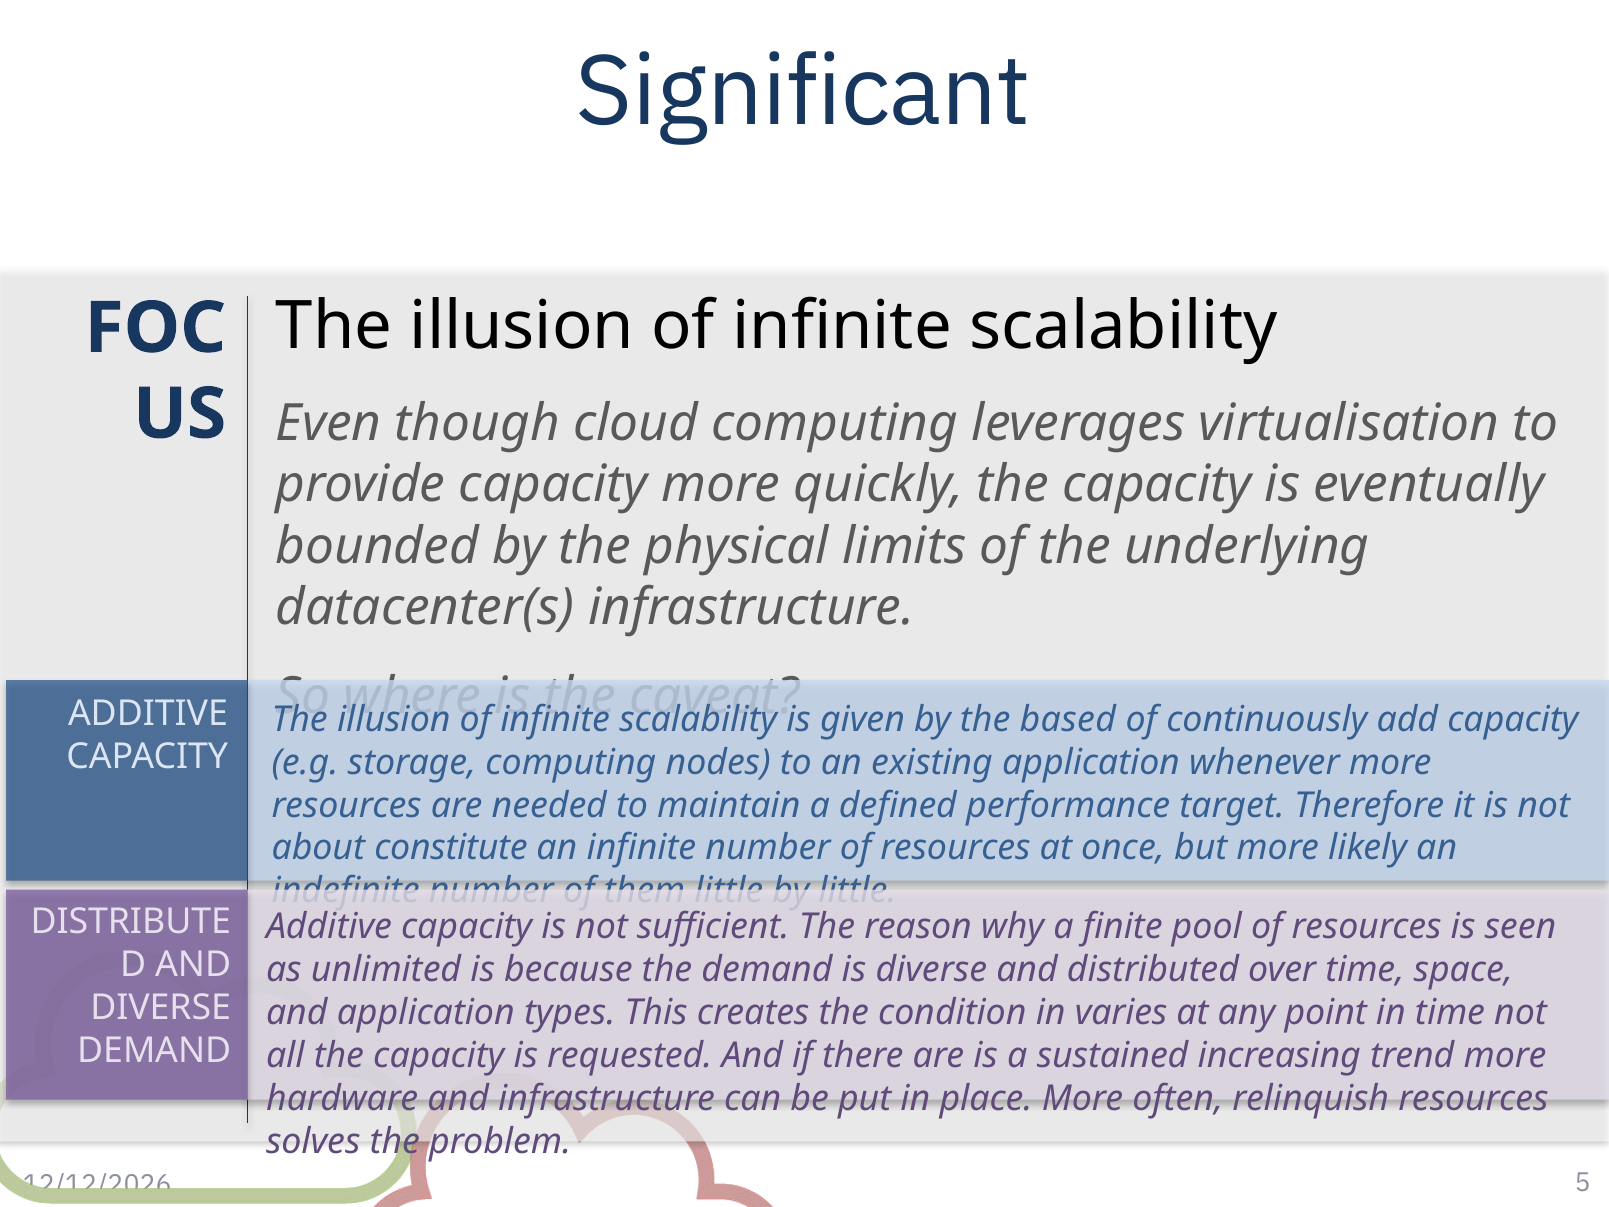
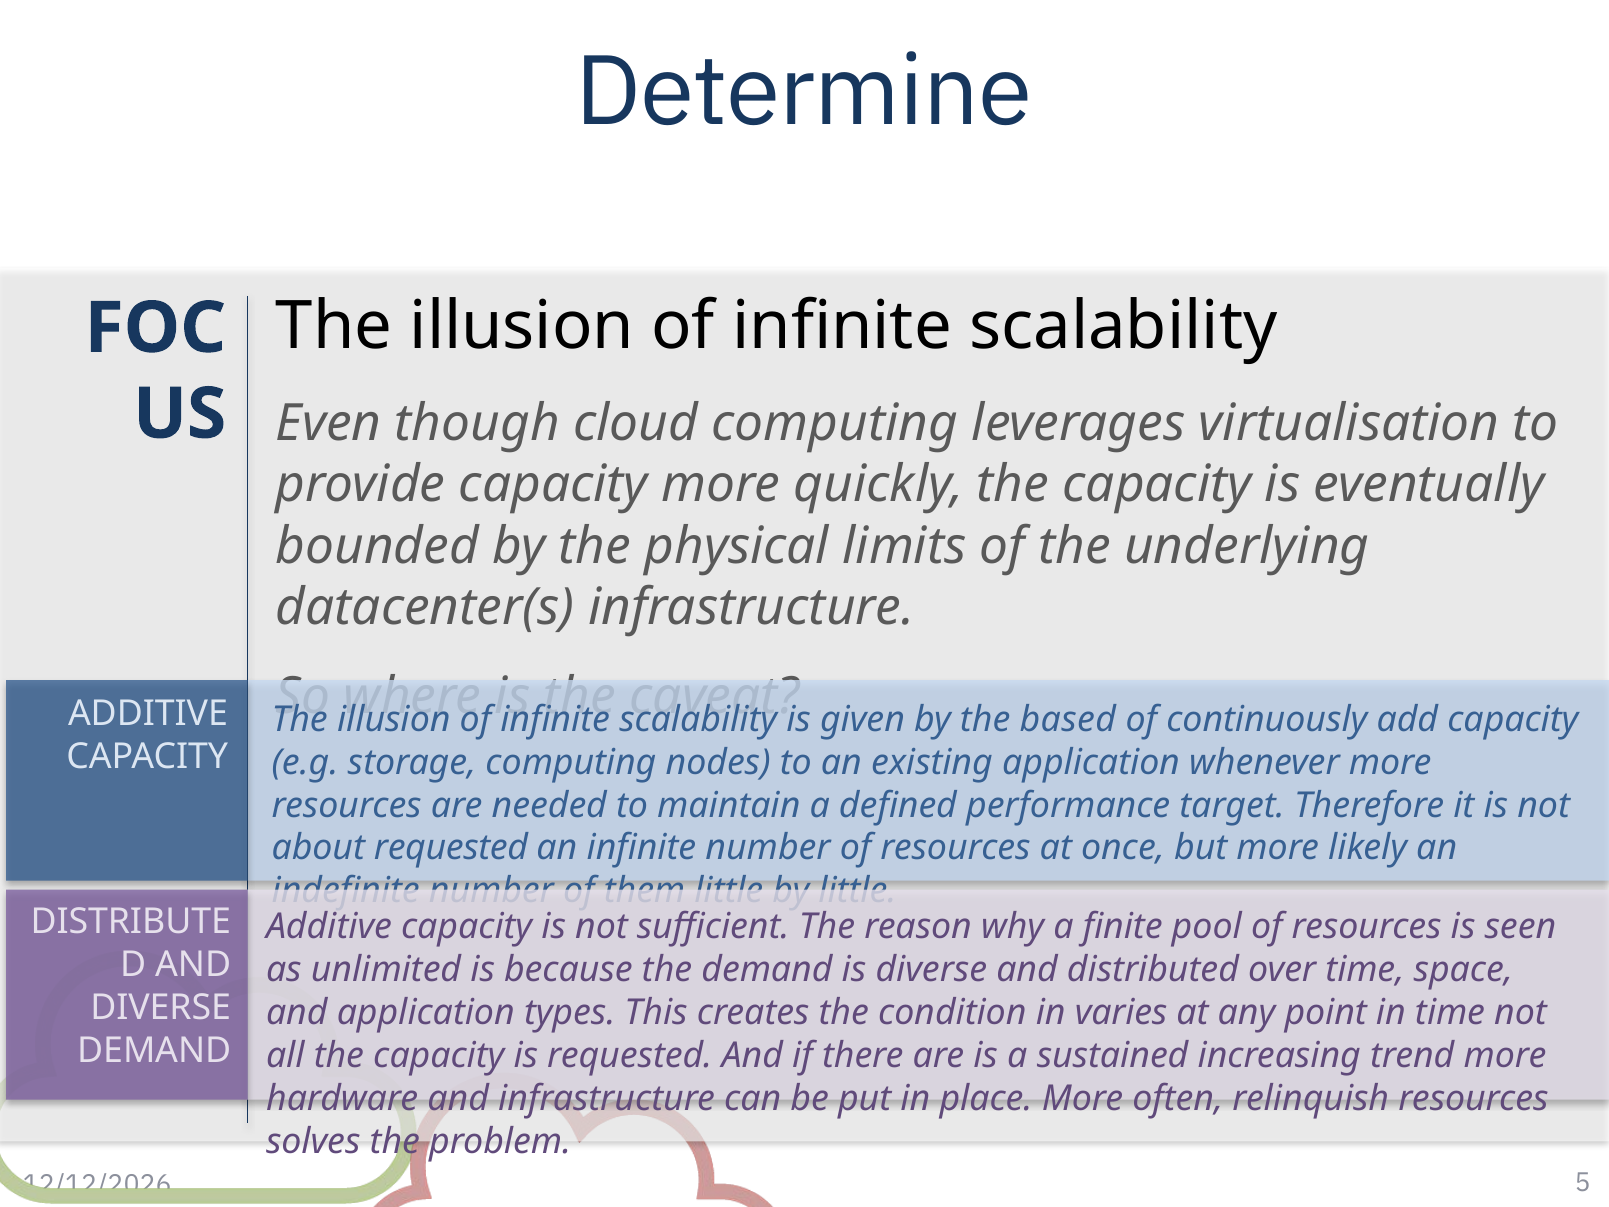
Significant: Significant -> Determine (804, 92)
about constitute: constitute -> requested (451, 848)
